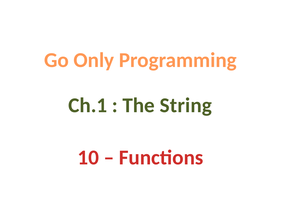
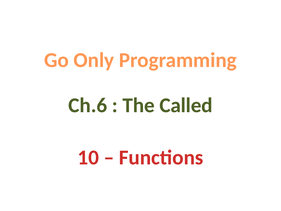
Ch.1: Ch.1 -> Ch.6 (88, 105)
String: String -> Called (186, 105)
